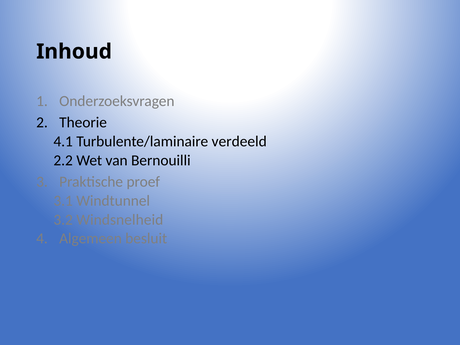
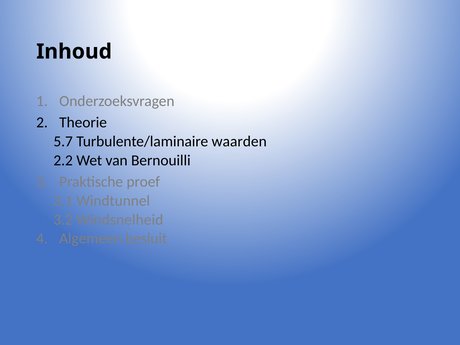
4.1: 4.1 -> 5.7 (63, 141)
verdeeld: verdeeld -> waarden (239, 141)
